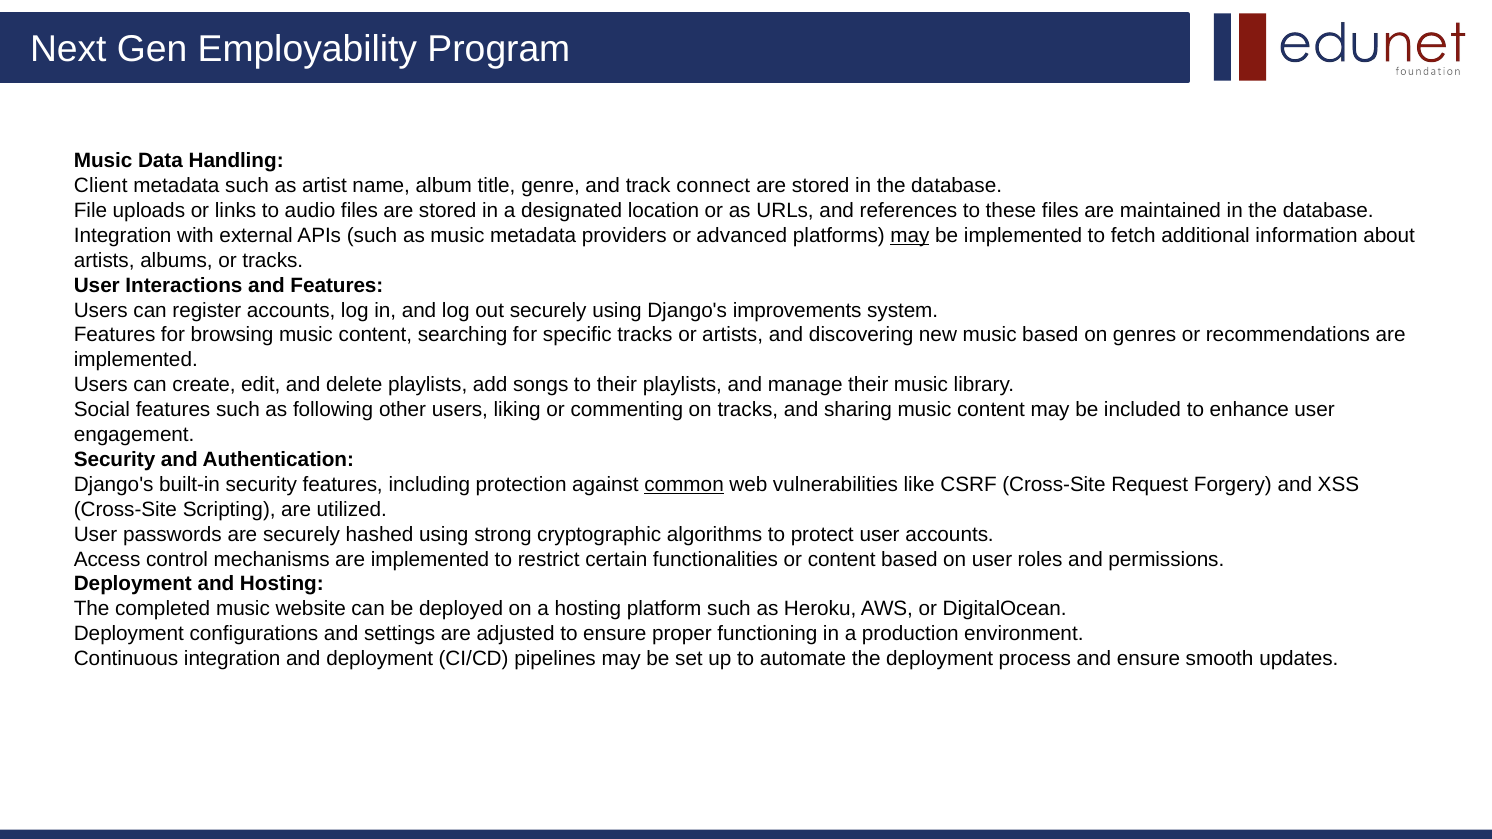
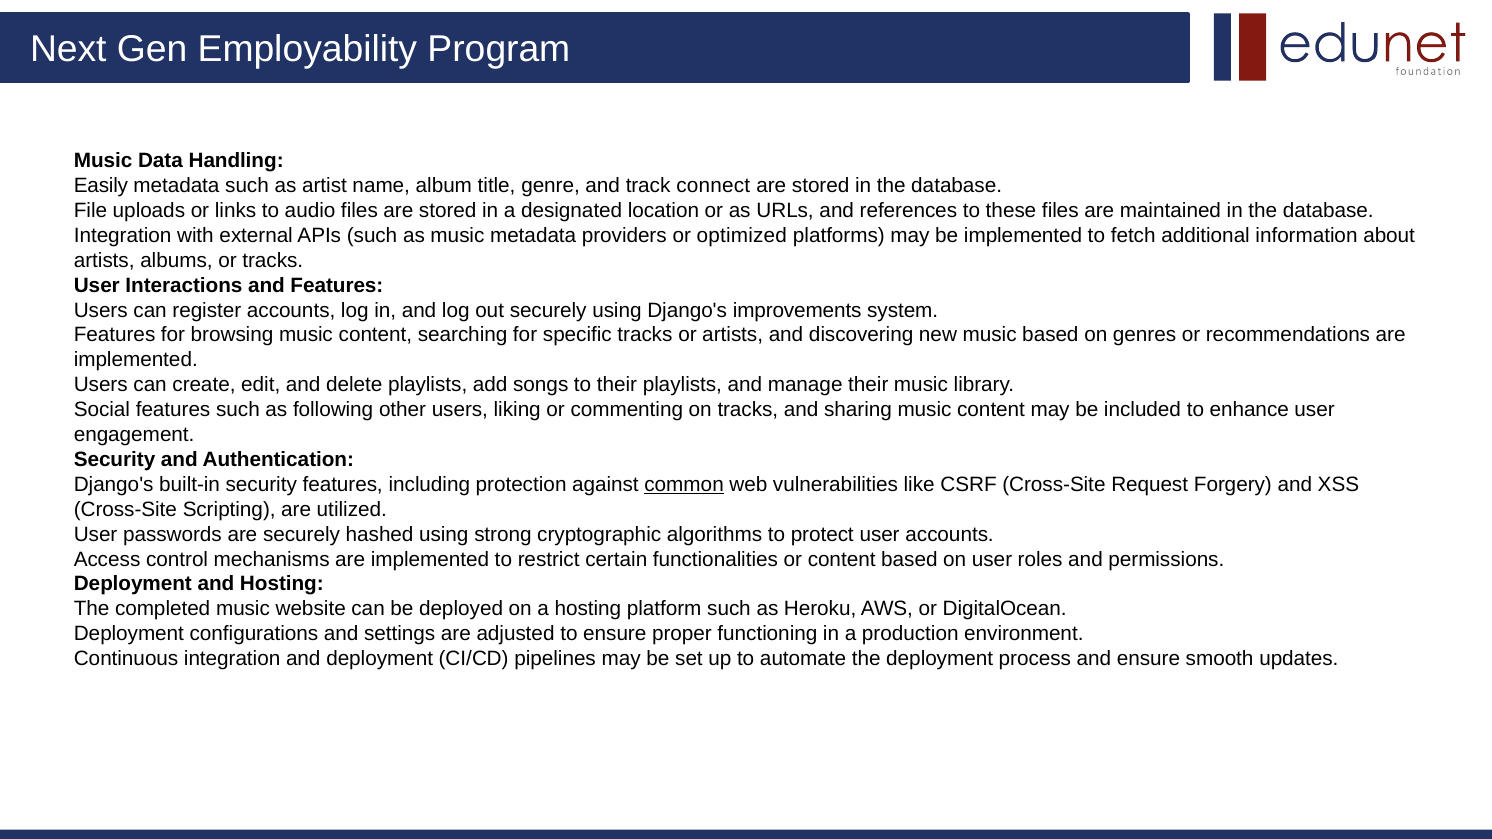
Client: Client -> Easily (101, 186)
advanced: advanced -> optimized (742, 236)
may underline: present -> none (910, 236)
